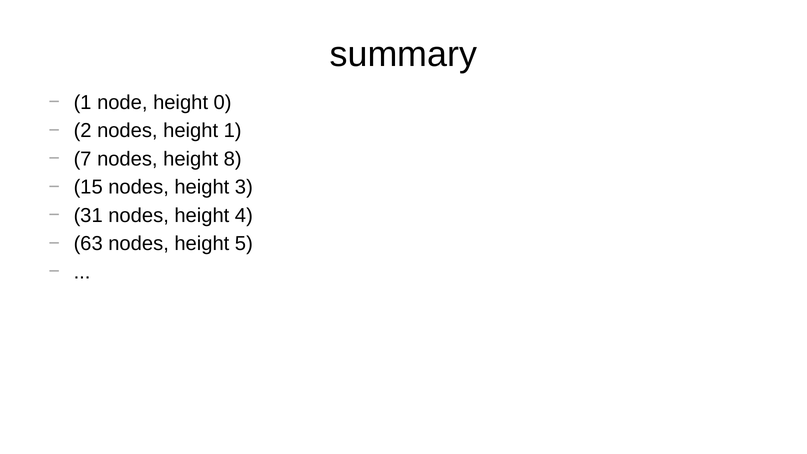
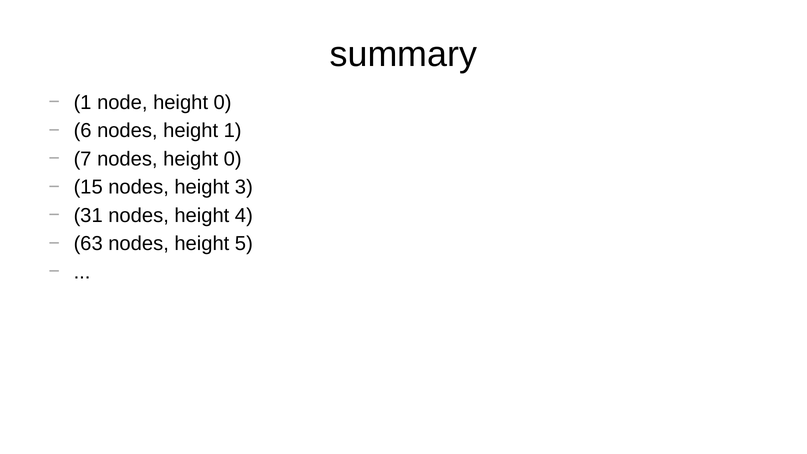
2: 2 -> 6 (83, 131)
nodes height 8: 8 -> 0 (233, 159)
